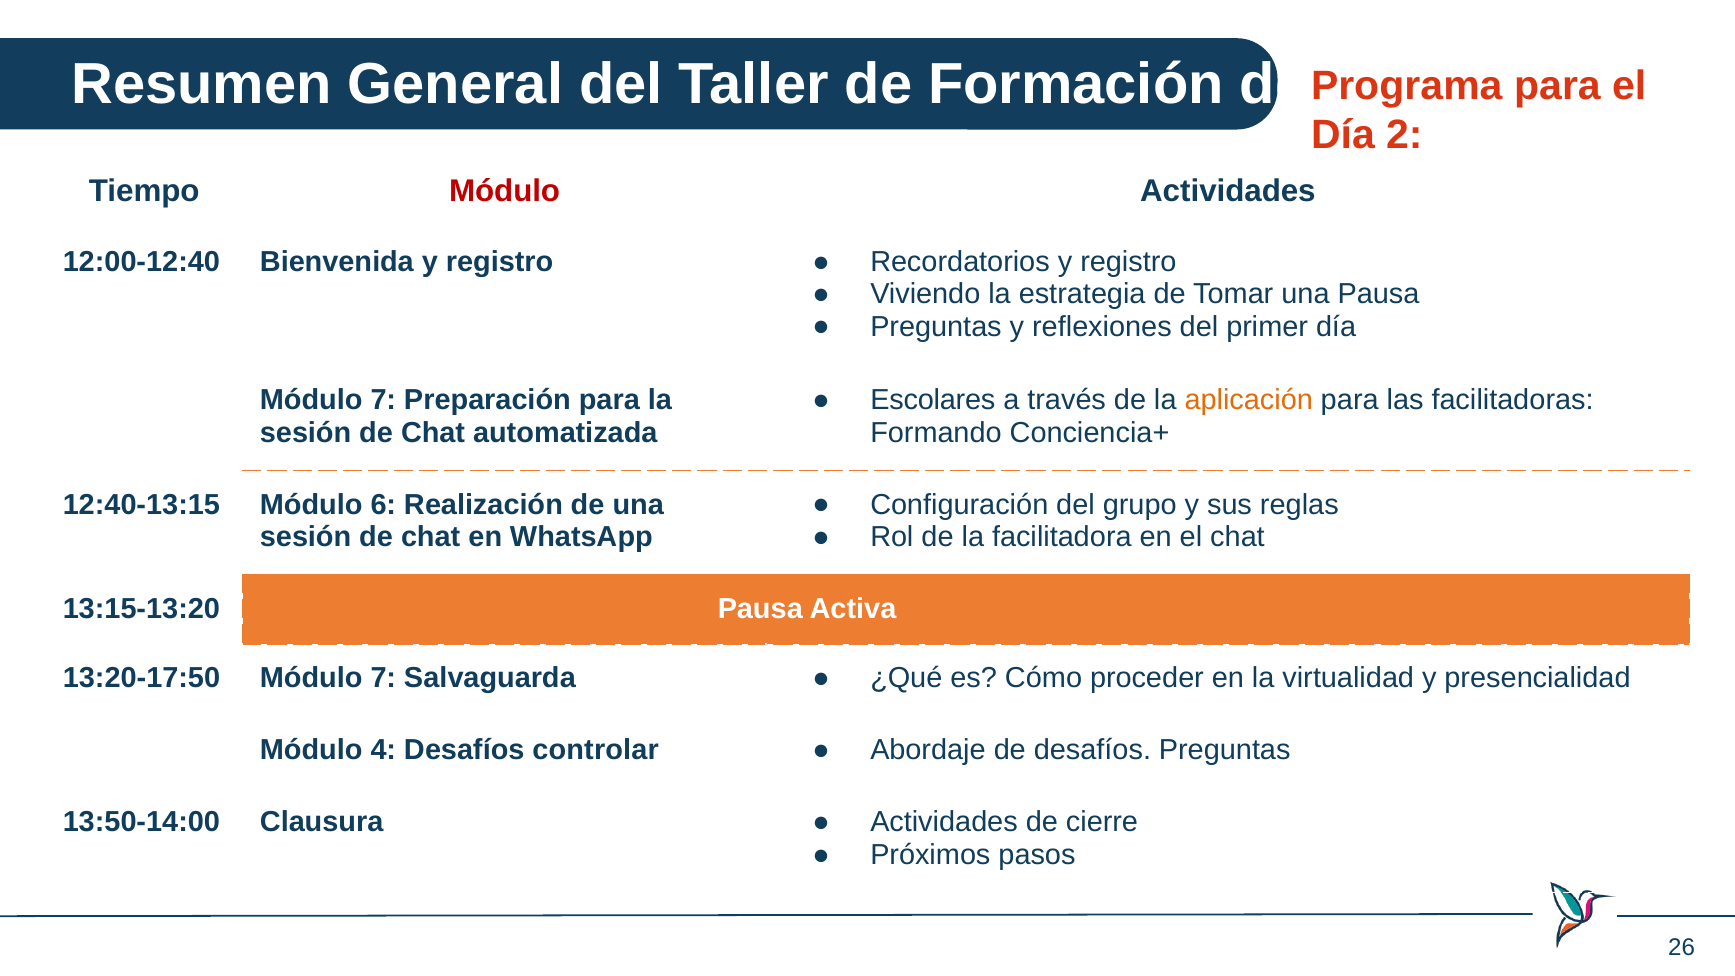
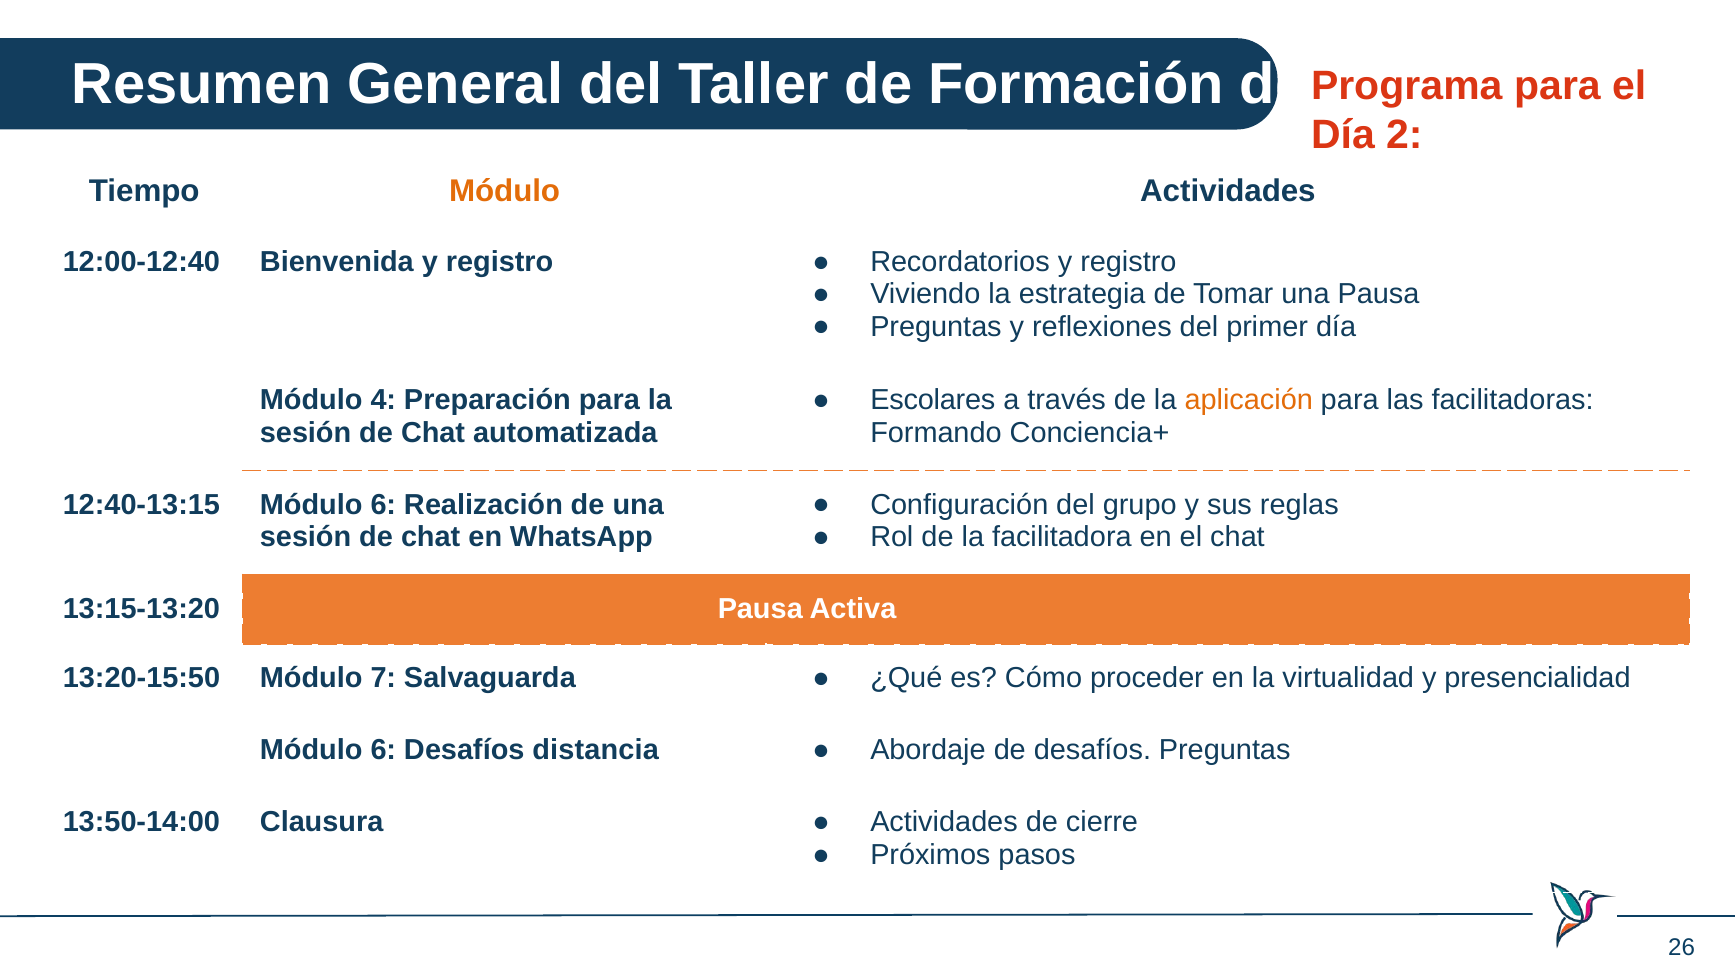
Módulo colour: red -> orange (505, 191)
7: 7 -> 4 (383, 400)
13:20-17:50: 13:20-17:50 -> 13:20-15:50 (141, 678)
4: 4 -> 6 (383, 750)
controlar: controlar -> distancia (596, 750)
